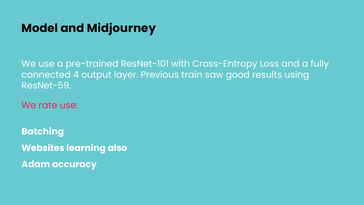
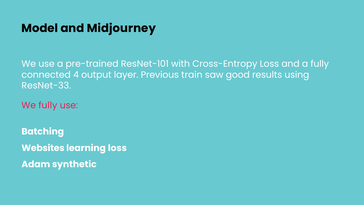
ResNet-59: ResNet-59 -> ResNet-33 (46, 86)
We rate: rate -> fully (48, 105)
learning also: also -> loss (117, 148)
accuracy: accuracy -> synthetic (74, 164)
